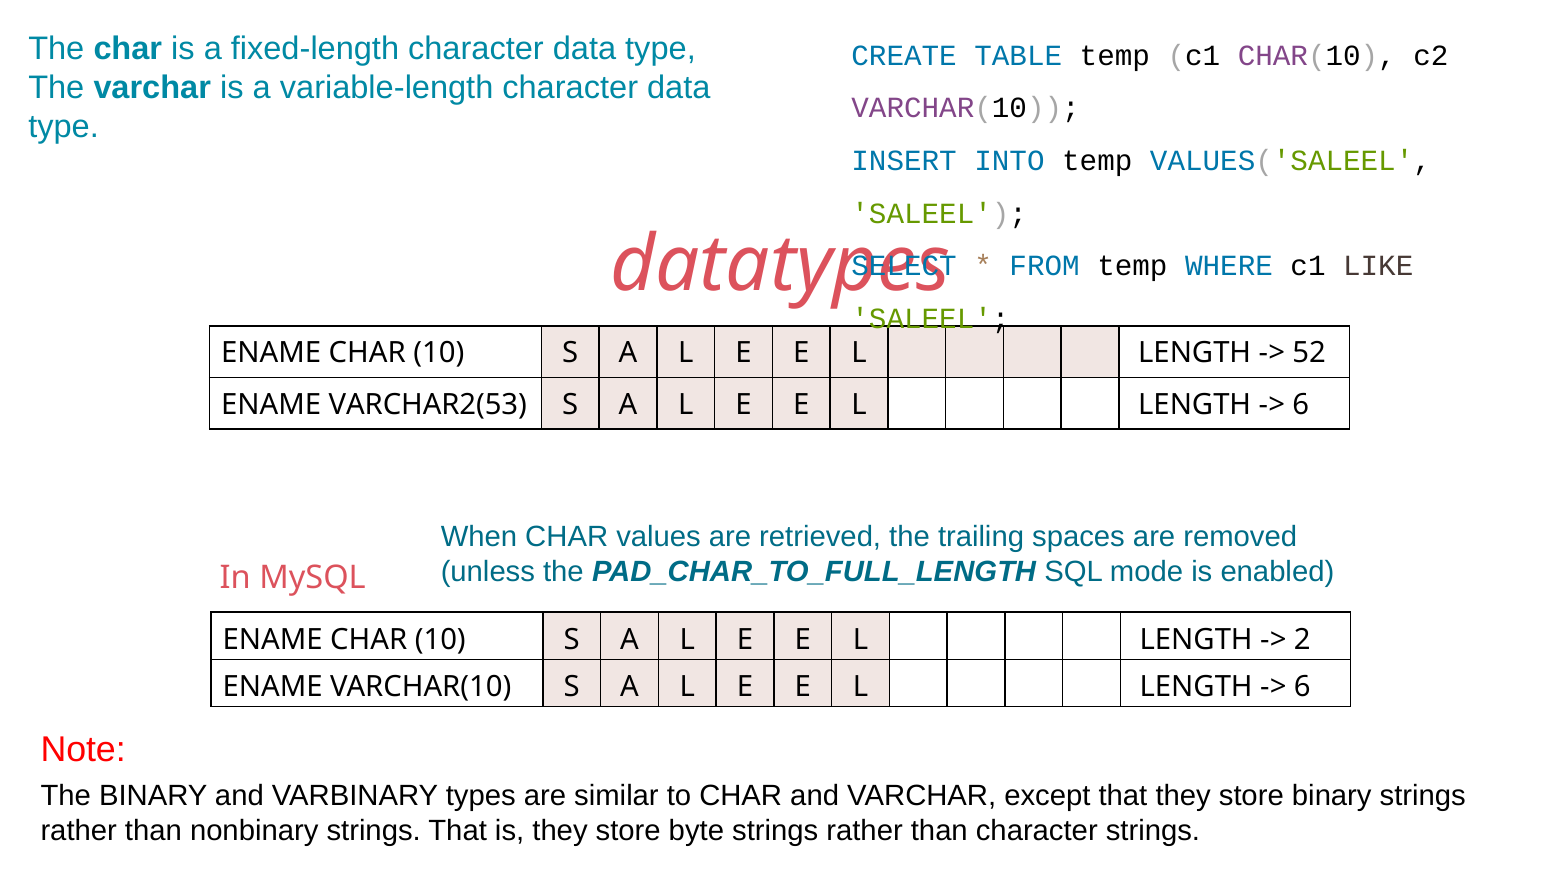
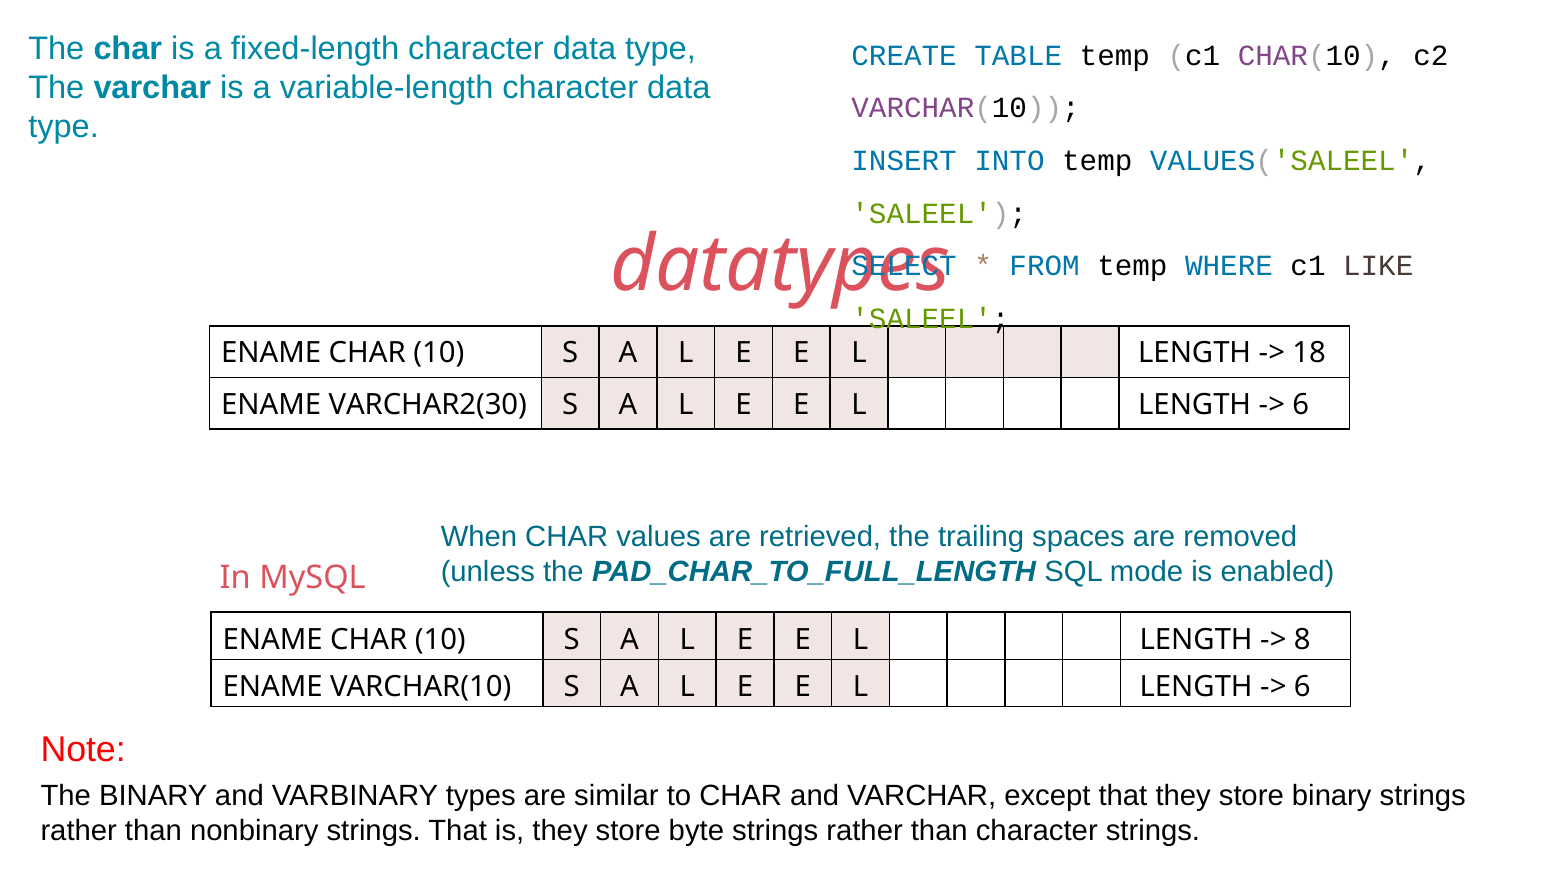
52: 52 -> 18 (1309, 353)
VARCHAR2(53: VARCHAR2(53 -> VARCHAR2(30 (428, 405)
2: 2 -> 8 (1302, 640)
